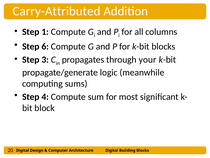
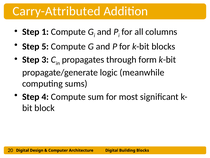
6: 6 -> 5 (45, 46)
your: your -> form (148, 59)
